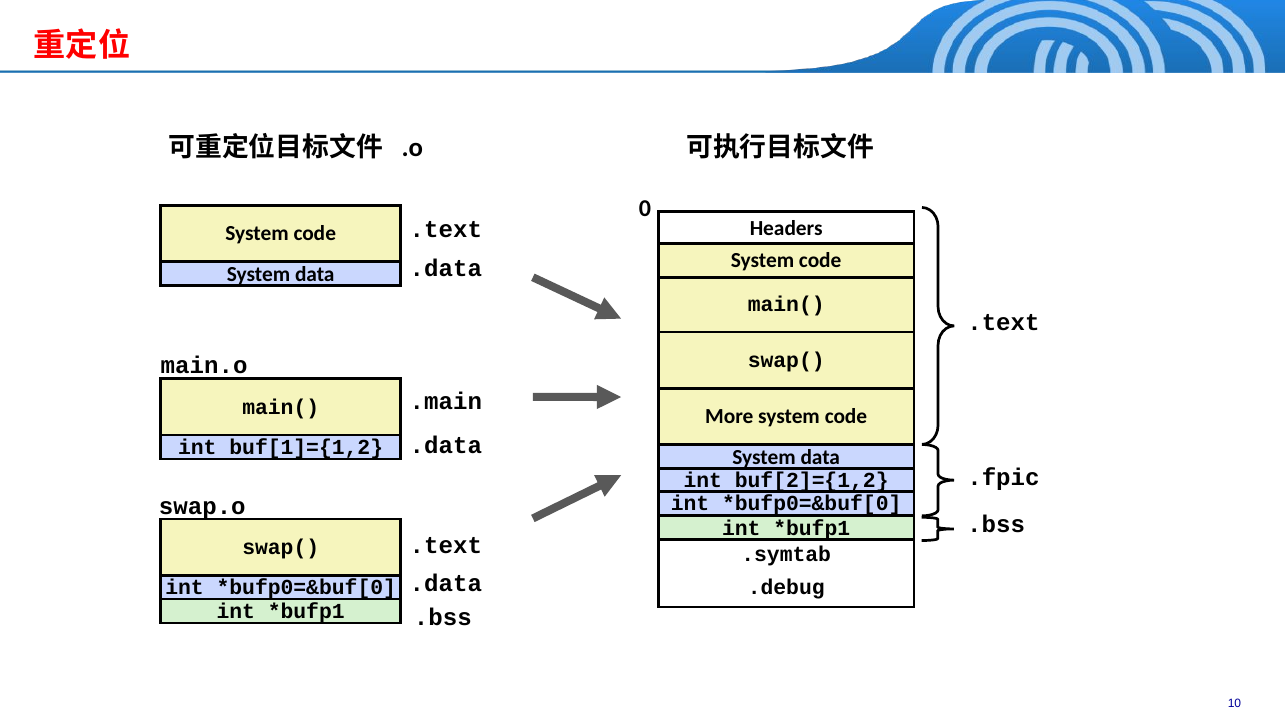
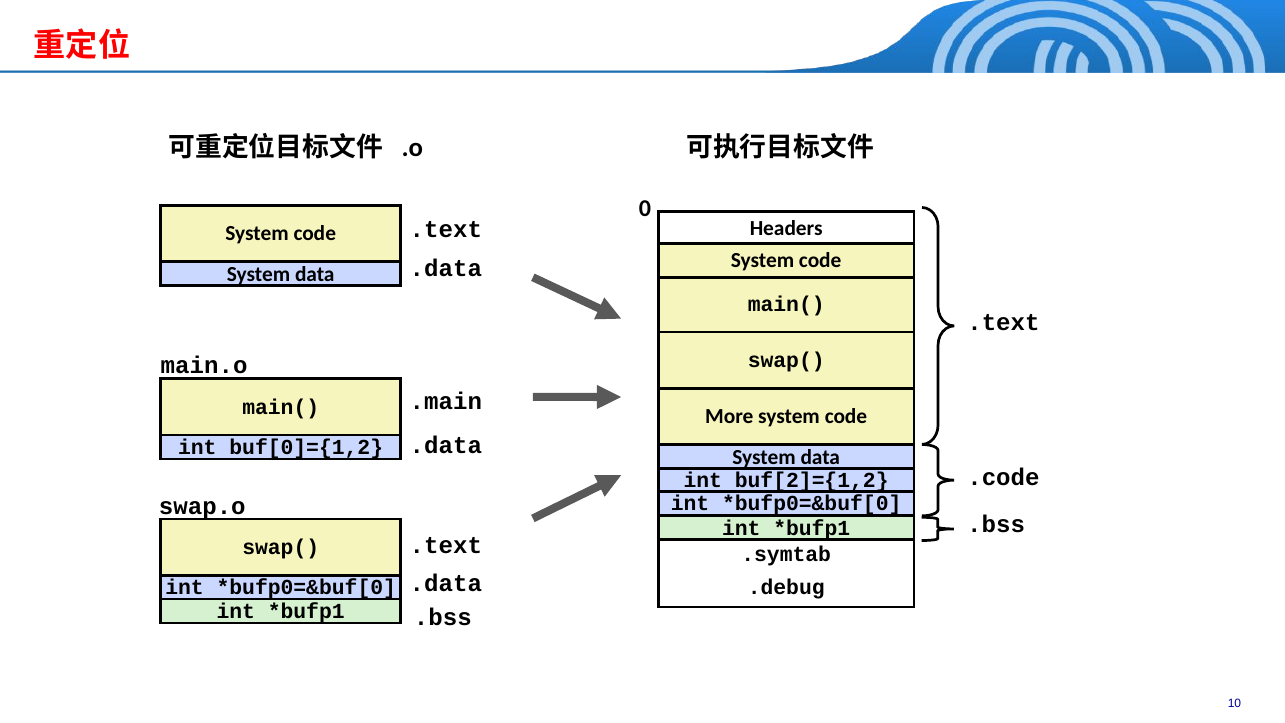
buf[1]={1,2: buf[1]={1,2 -> buf[0]={1,2 (306, 447)
.fpic: .fpic -> .code (1003, 478)
